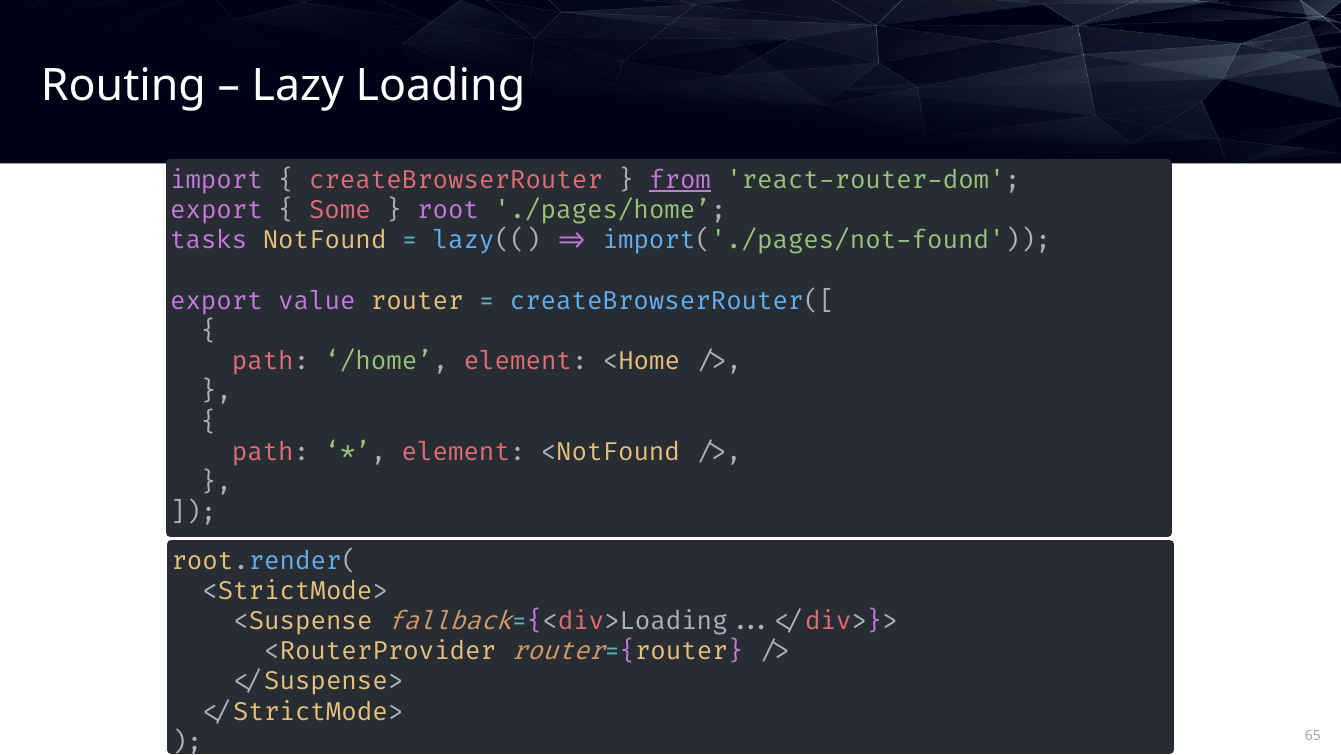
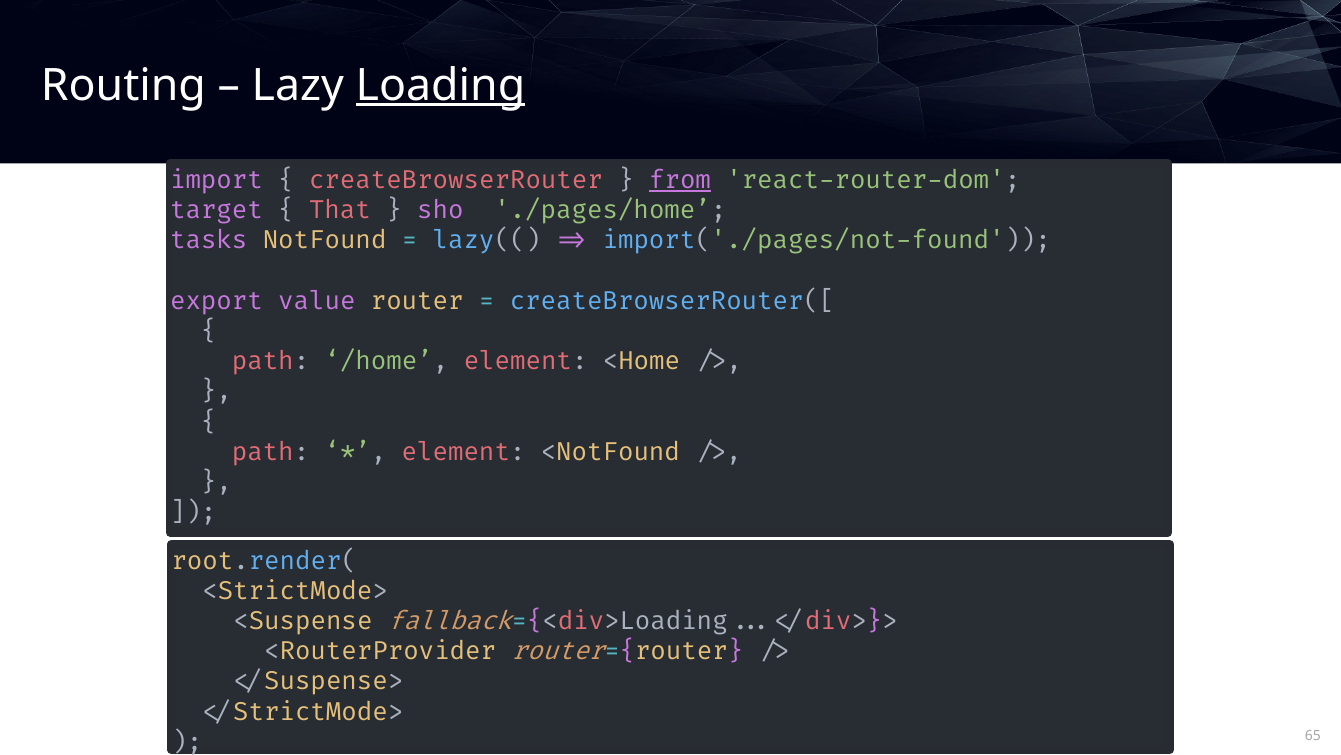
Loading underline: none -> present (440, 85)
export: export -> target (216, 210)
Some: Some -> That (340, 210)
root: root -> show (448, 210)
